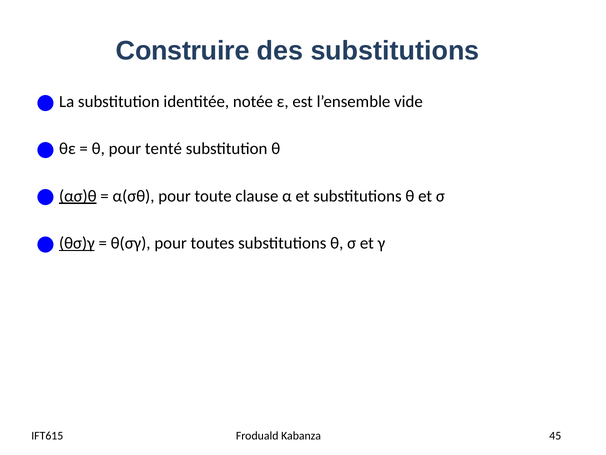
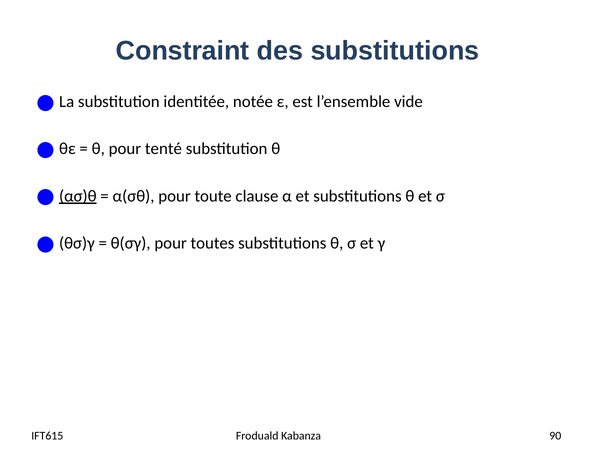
Construire: Construire -> Constraint (183, 51)
θσ)γ underline: present -> none (77, 243)
45: 45 -> 90 (555, 435)
